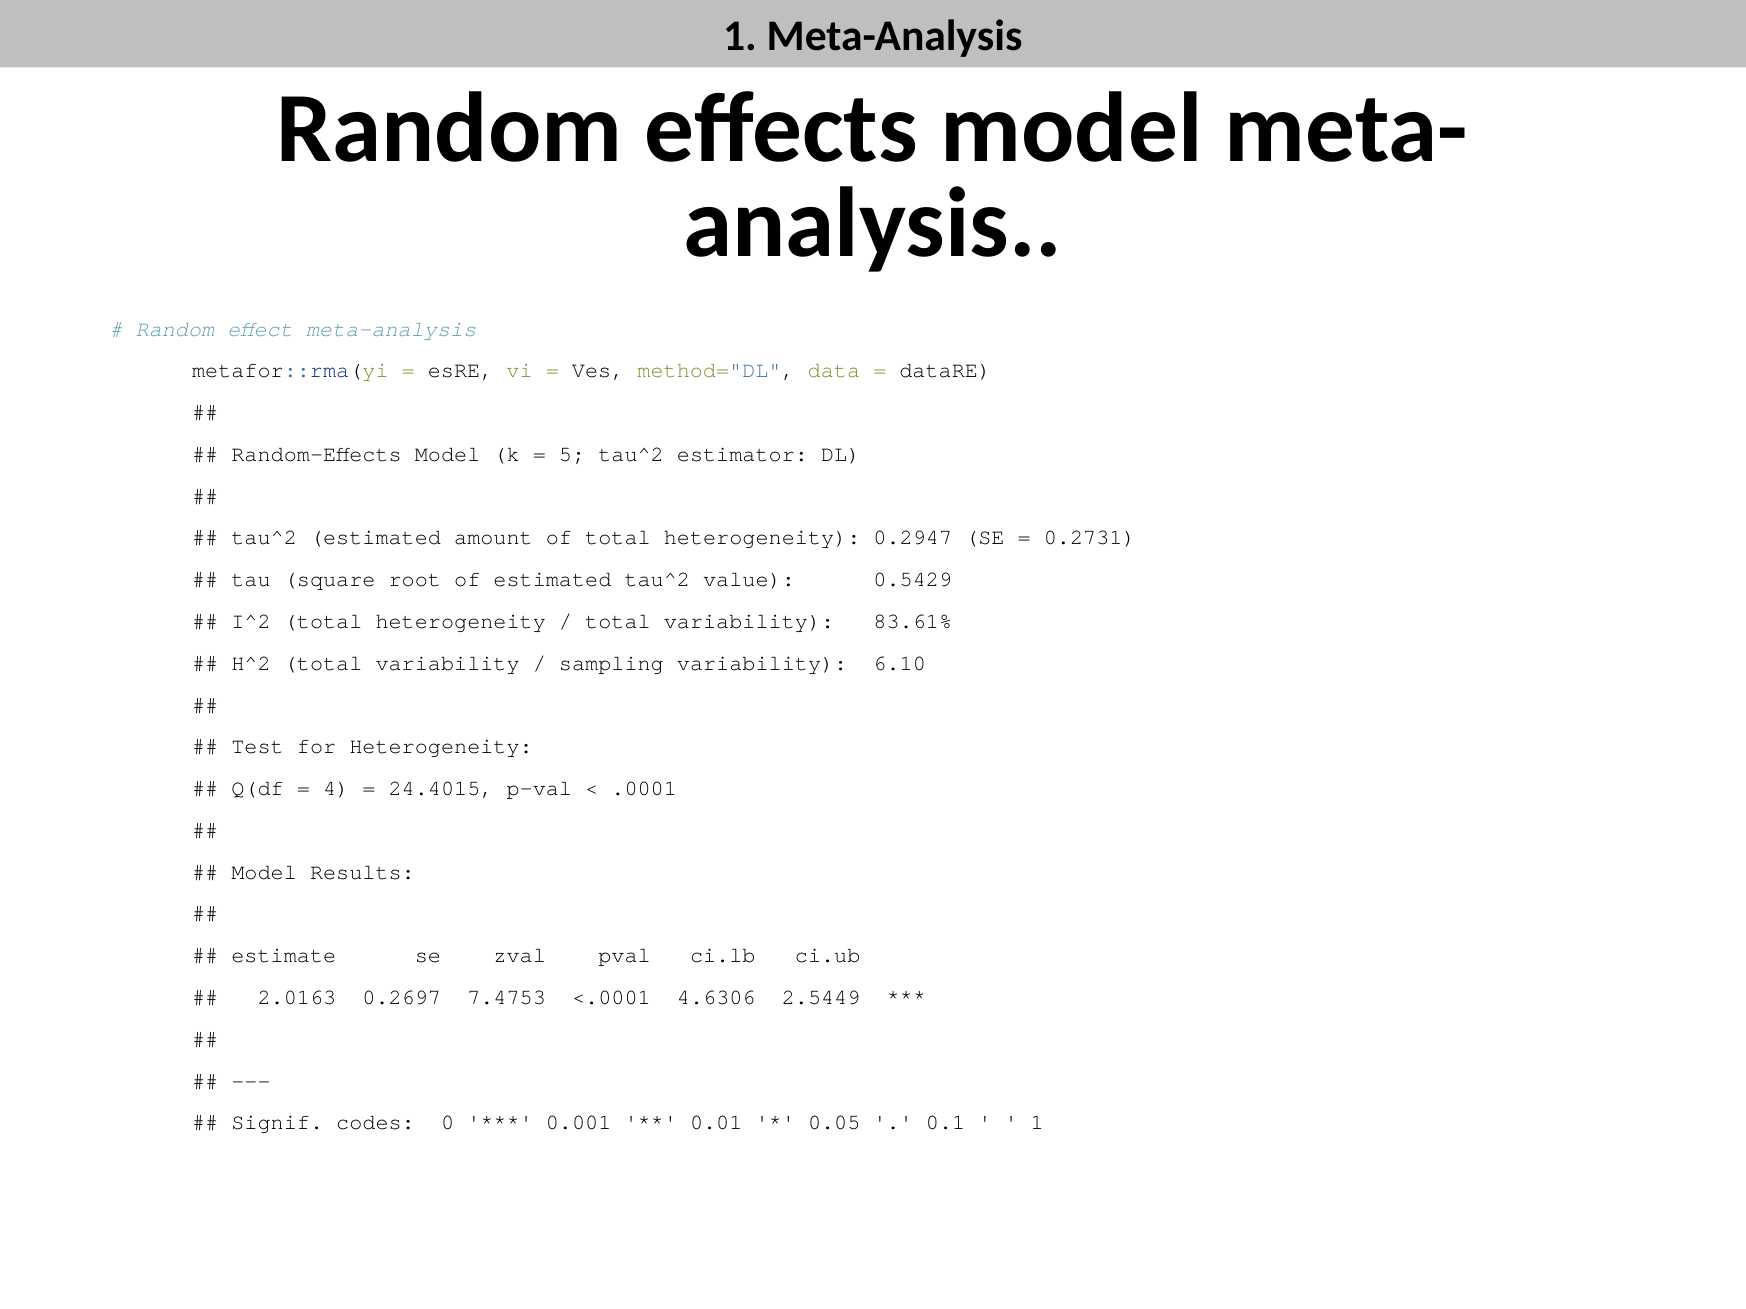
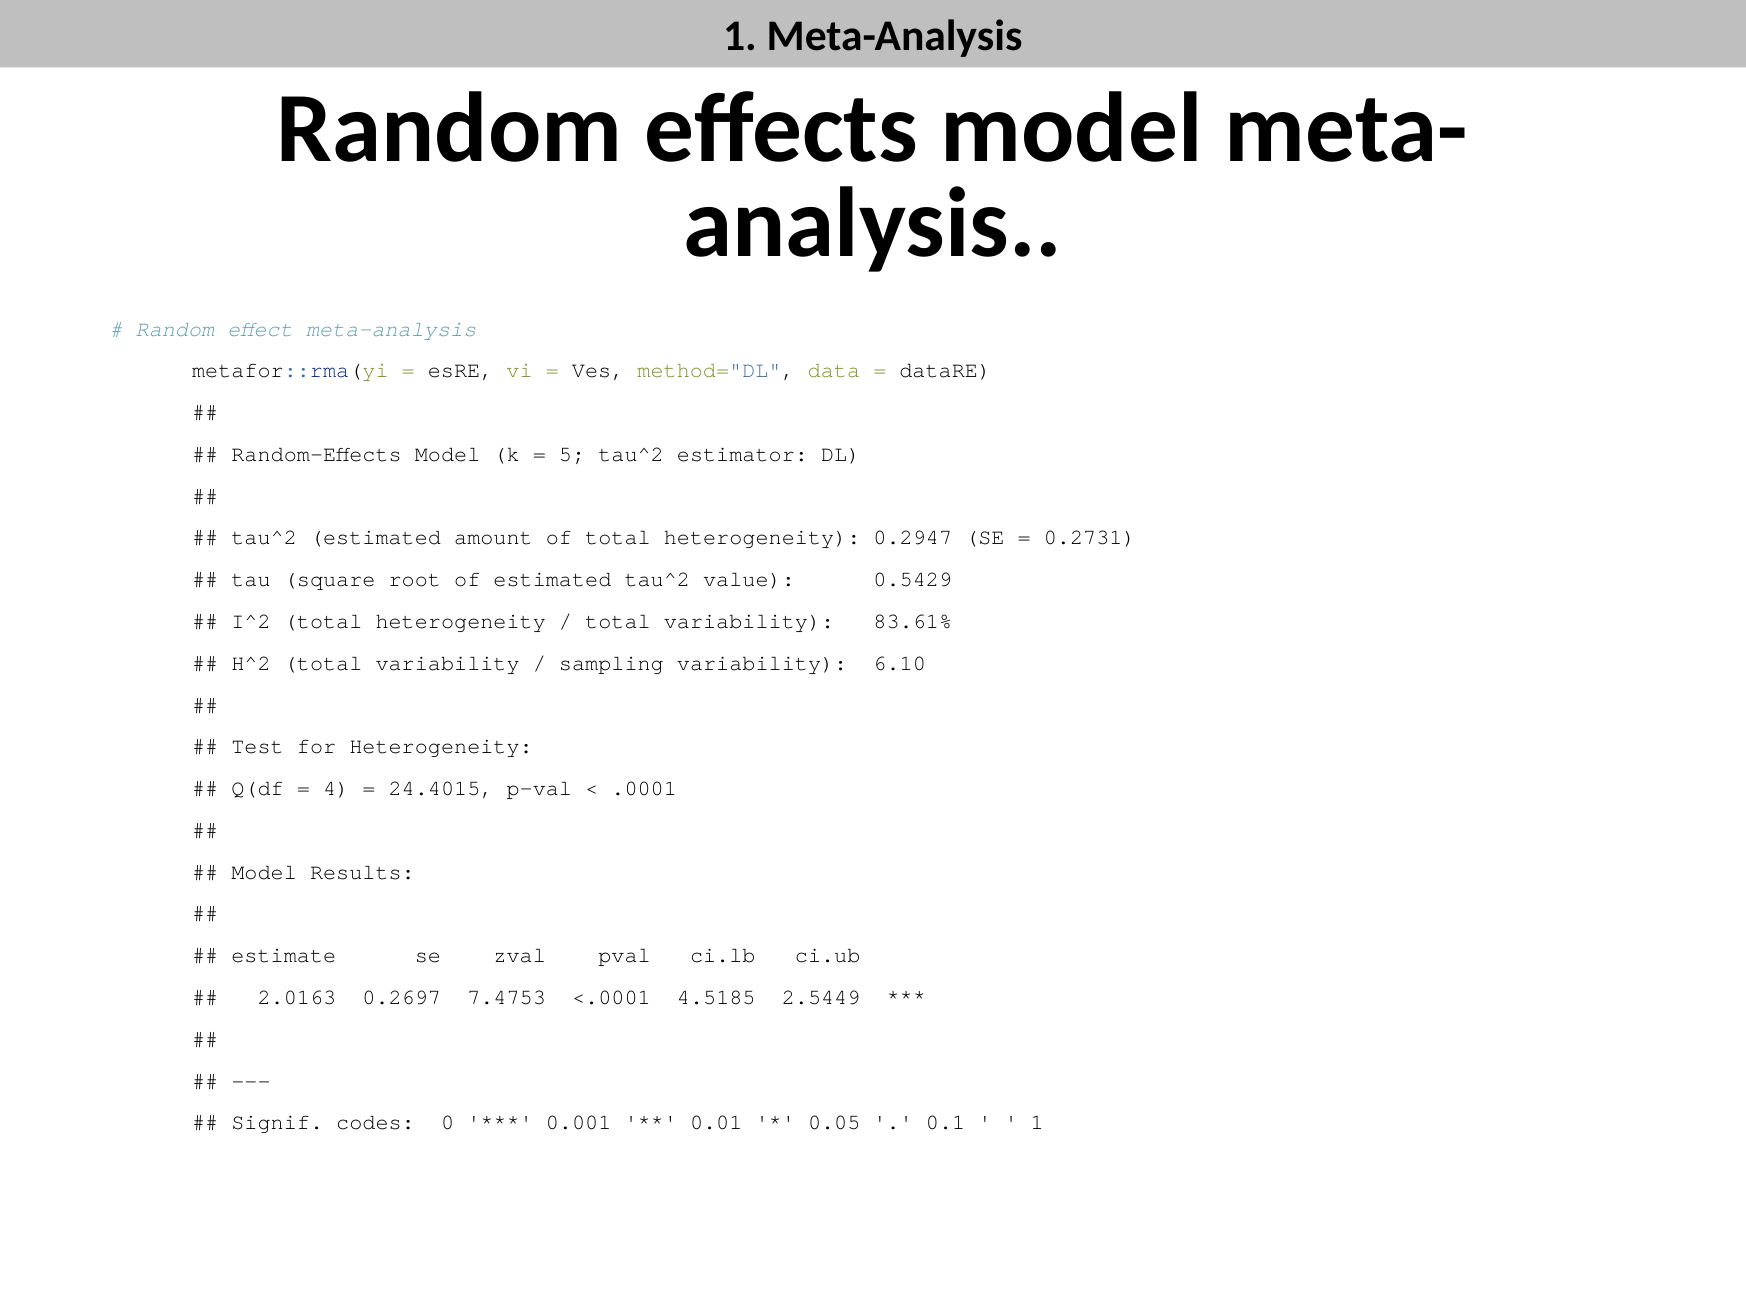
4.6306: 4.6306 -> 4.5185 (716, 998)
